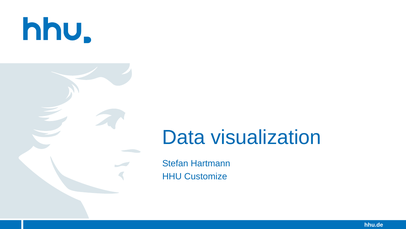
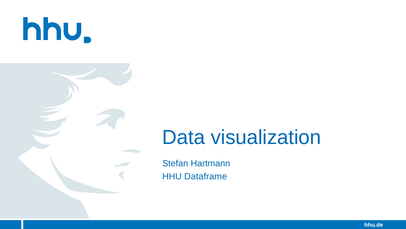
Customize: Customize -> Dataframe (206, 176)
